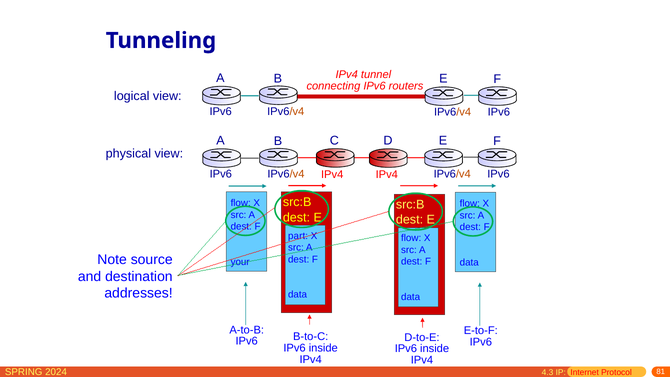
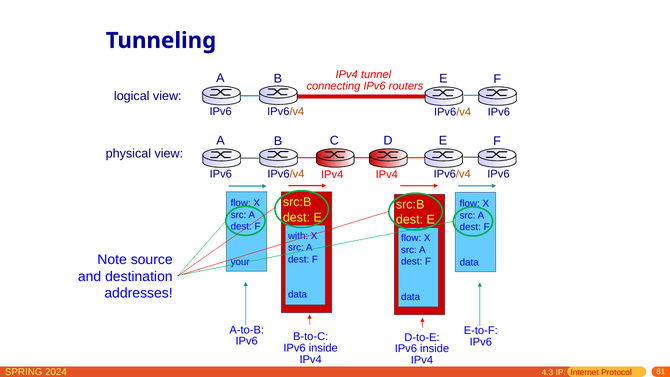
part: part -> with (298, 236)
